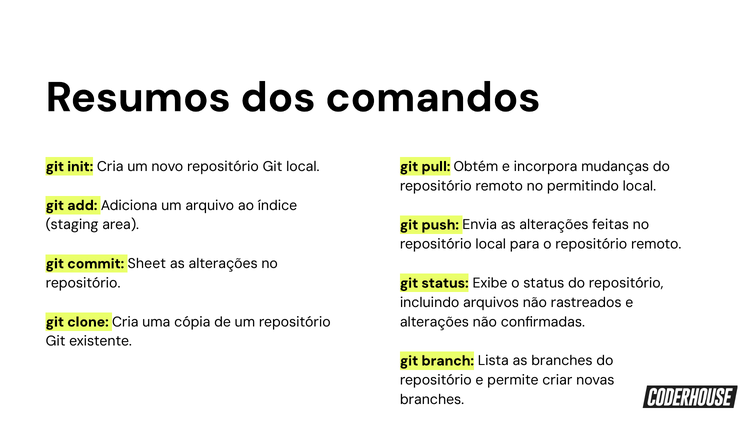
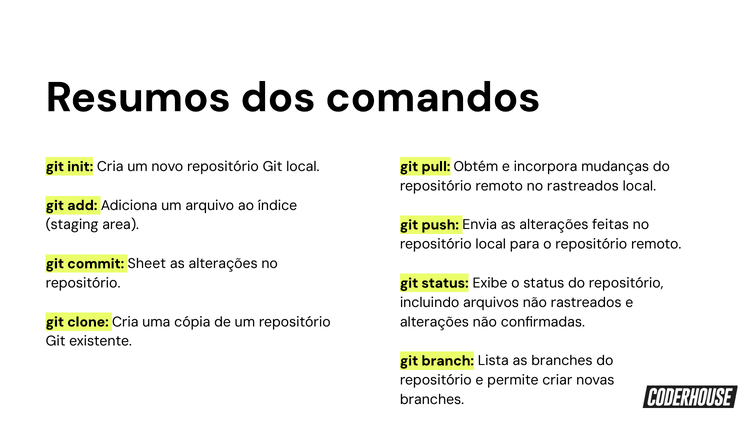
no permitindo: permitindo -> rastreados (583, 186)
